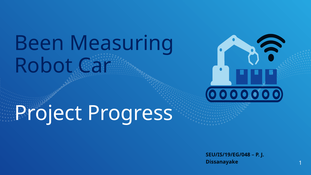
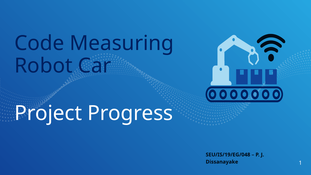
Been: Been -> Code (39, 43)
